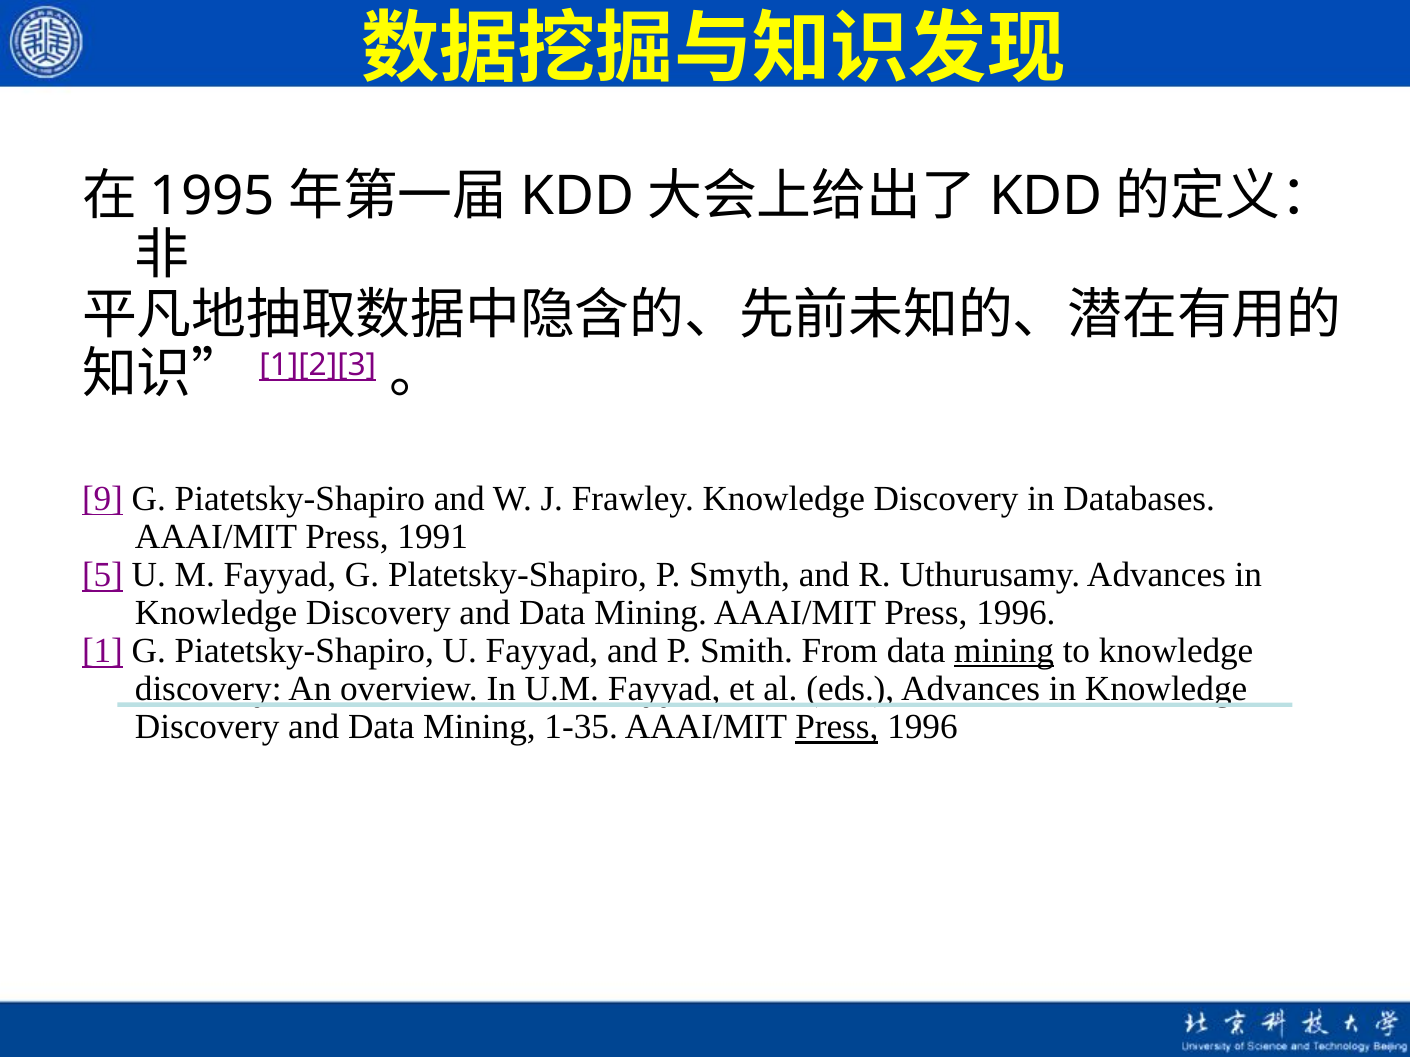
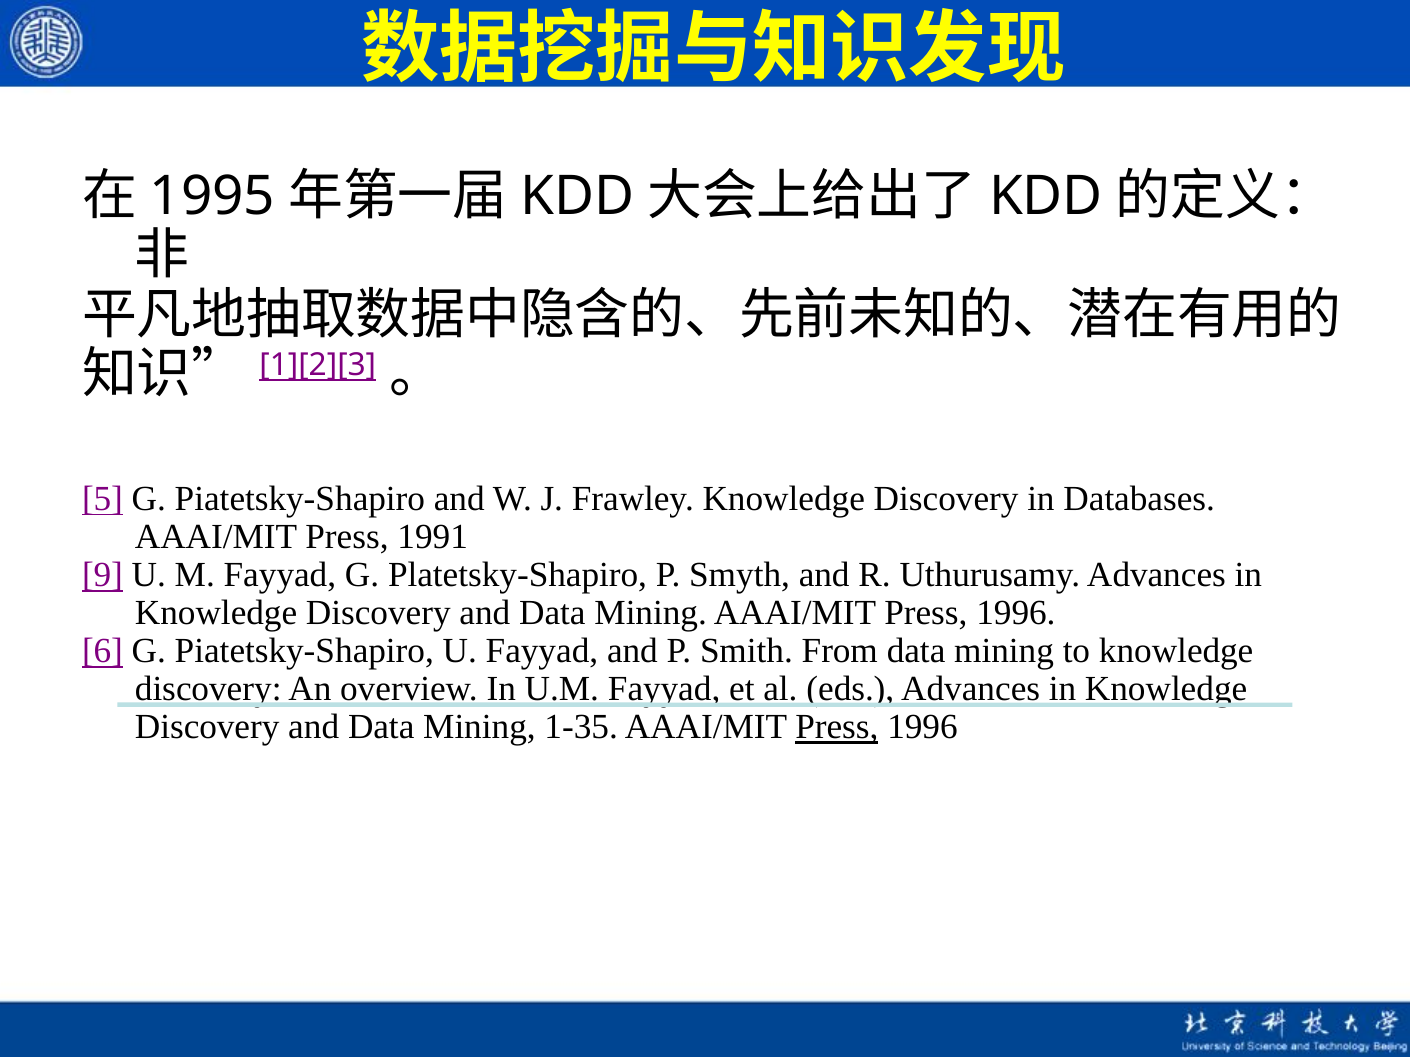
9: 9 -> 5 (103, 499)
5: 5 -> 9 (103, 575)
1: 1 -> 6 (103, 652)
mining underline: present -> none (1004, 652)
